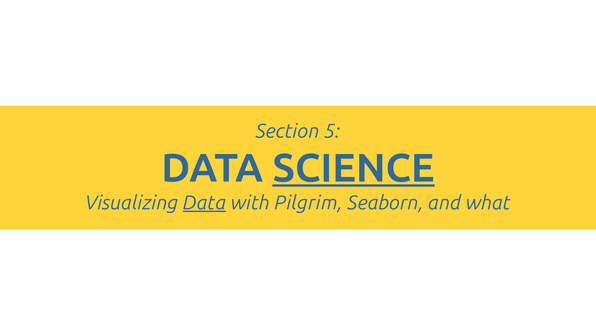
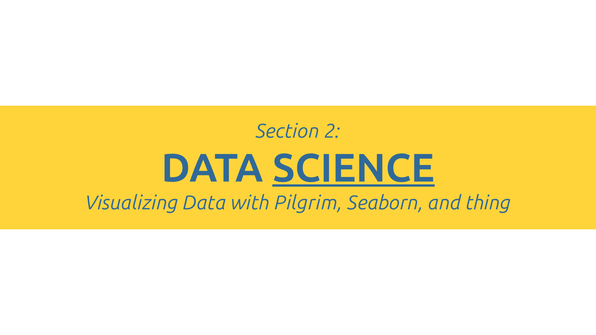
5: 5 -> 2 (332, 131)
Data underline: present -> none (205, 203)
what: what -> thing (488, 203)
